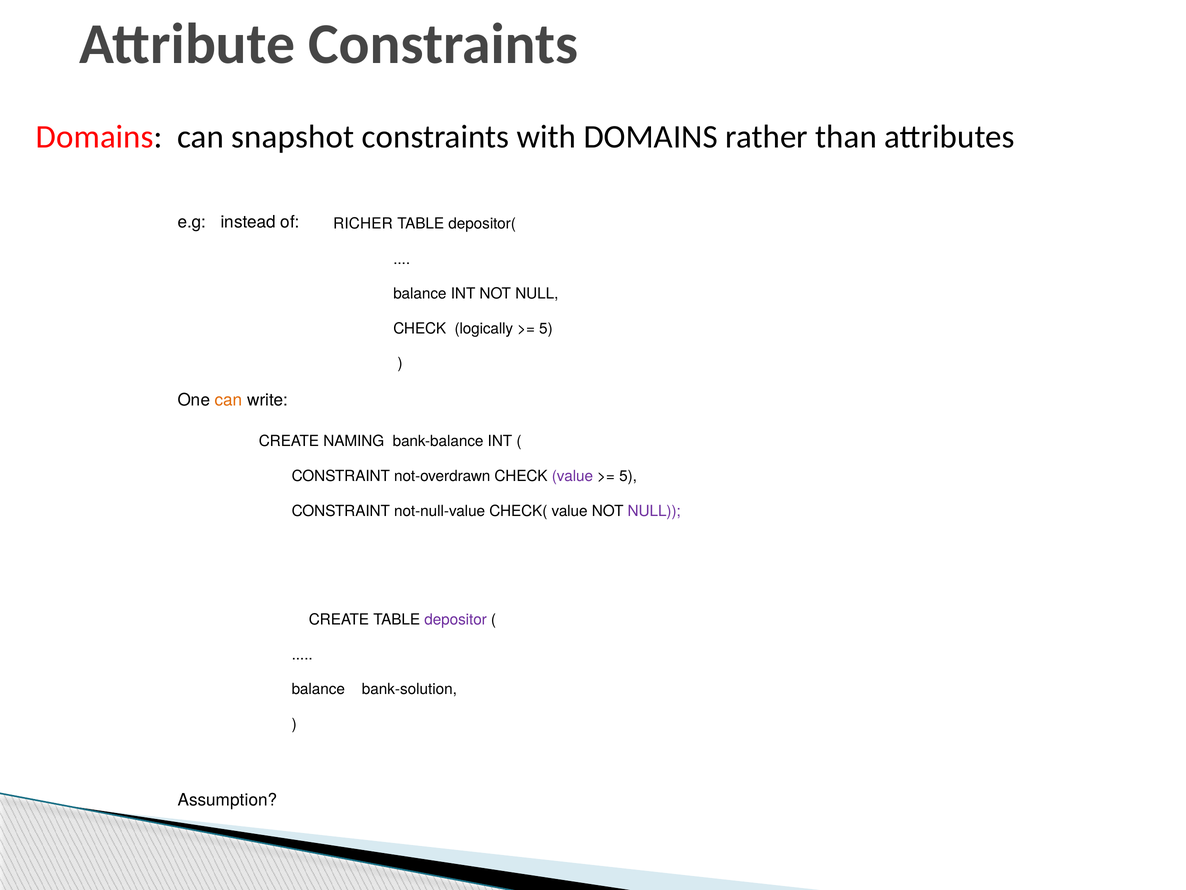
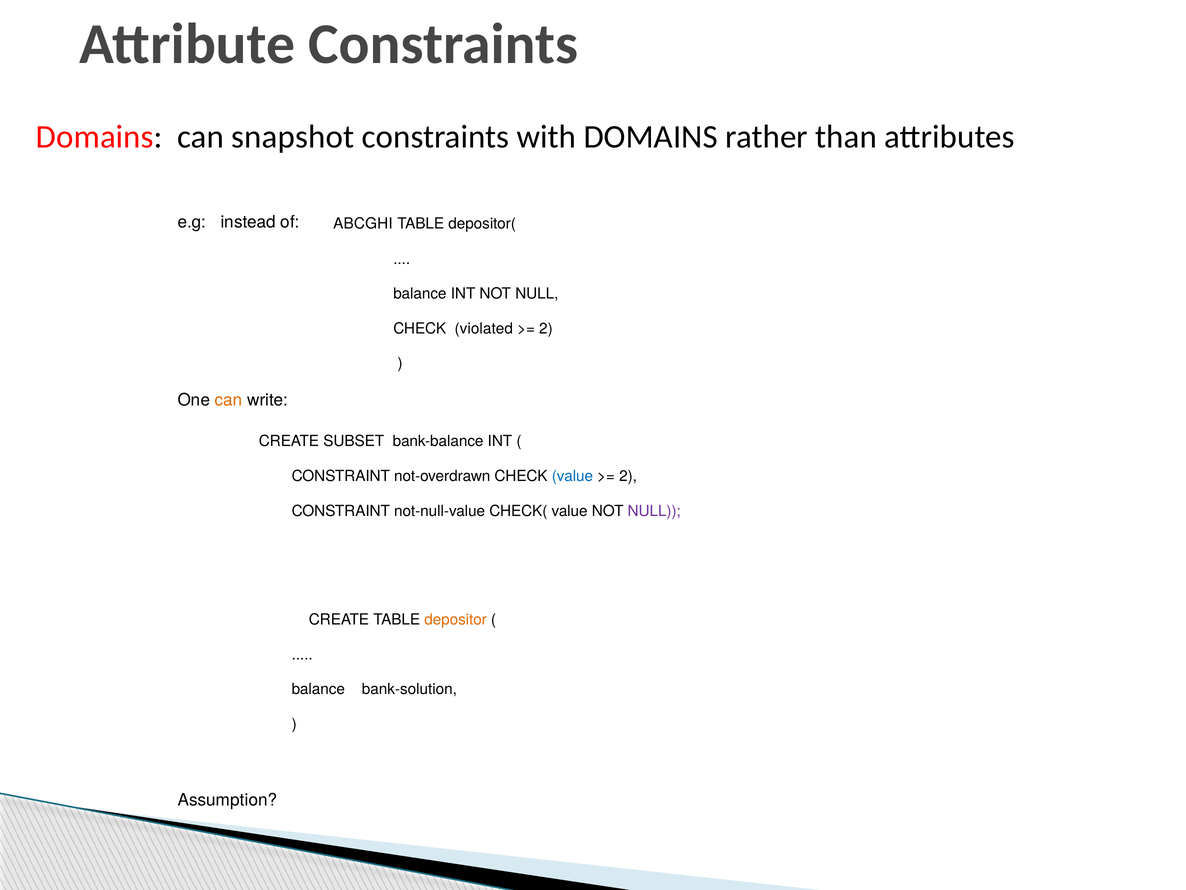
RICHER: RICHER -> ABCGHI (363, 223)
logically: logically -> violated (484, 328)
5: 5 -> 2 (546, 328)
NAMING: NAMING -> SUBSET (354, 441)
value colour: purple -> blue (572, 476)
5: 5 -> 2 (628, 476)
depositor colour: purple -> orange (456, 619)
